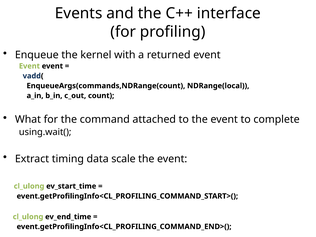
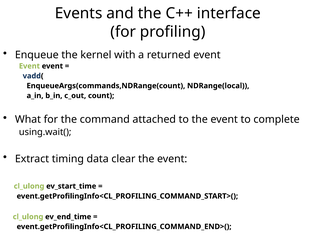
scale: scale -> clear (123, 159)
